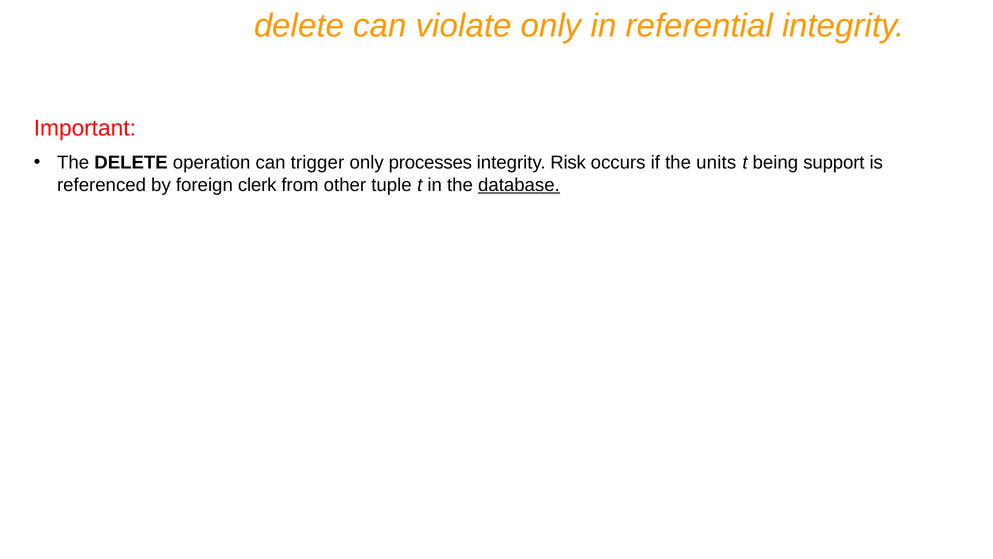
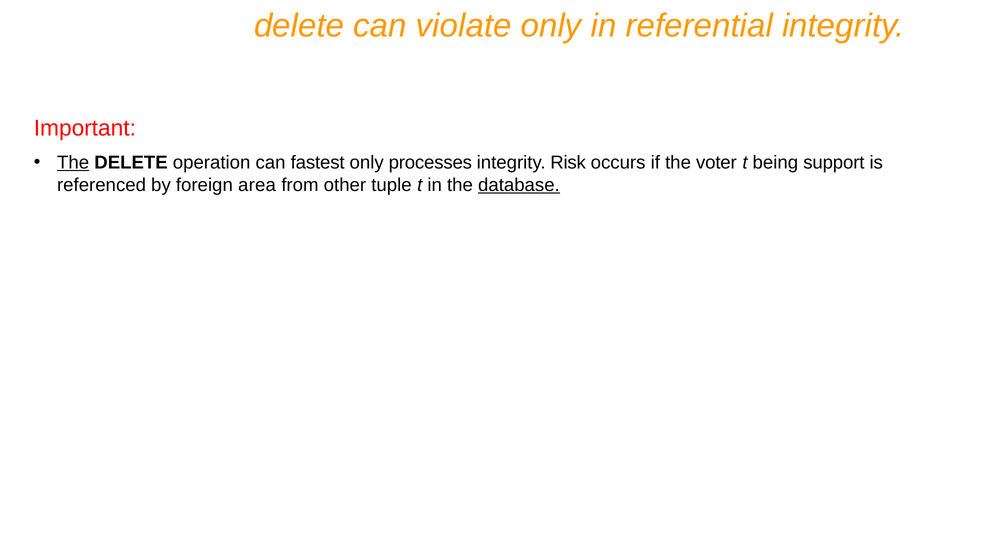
The underline: none -> present (73, 163)
trigger: trigger -> fastest (318, 163)
units: units -> voter (716, 163)
clerk: clerk -> area (257, 185)
